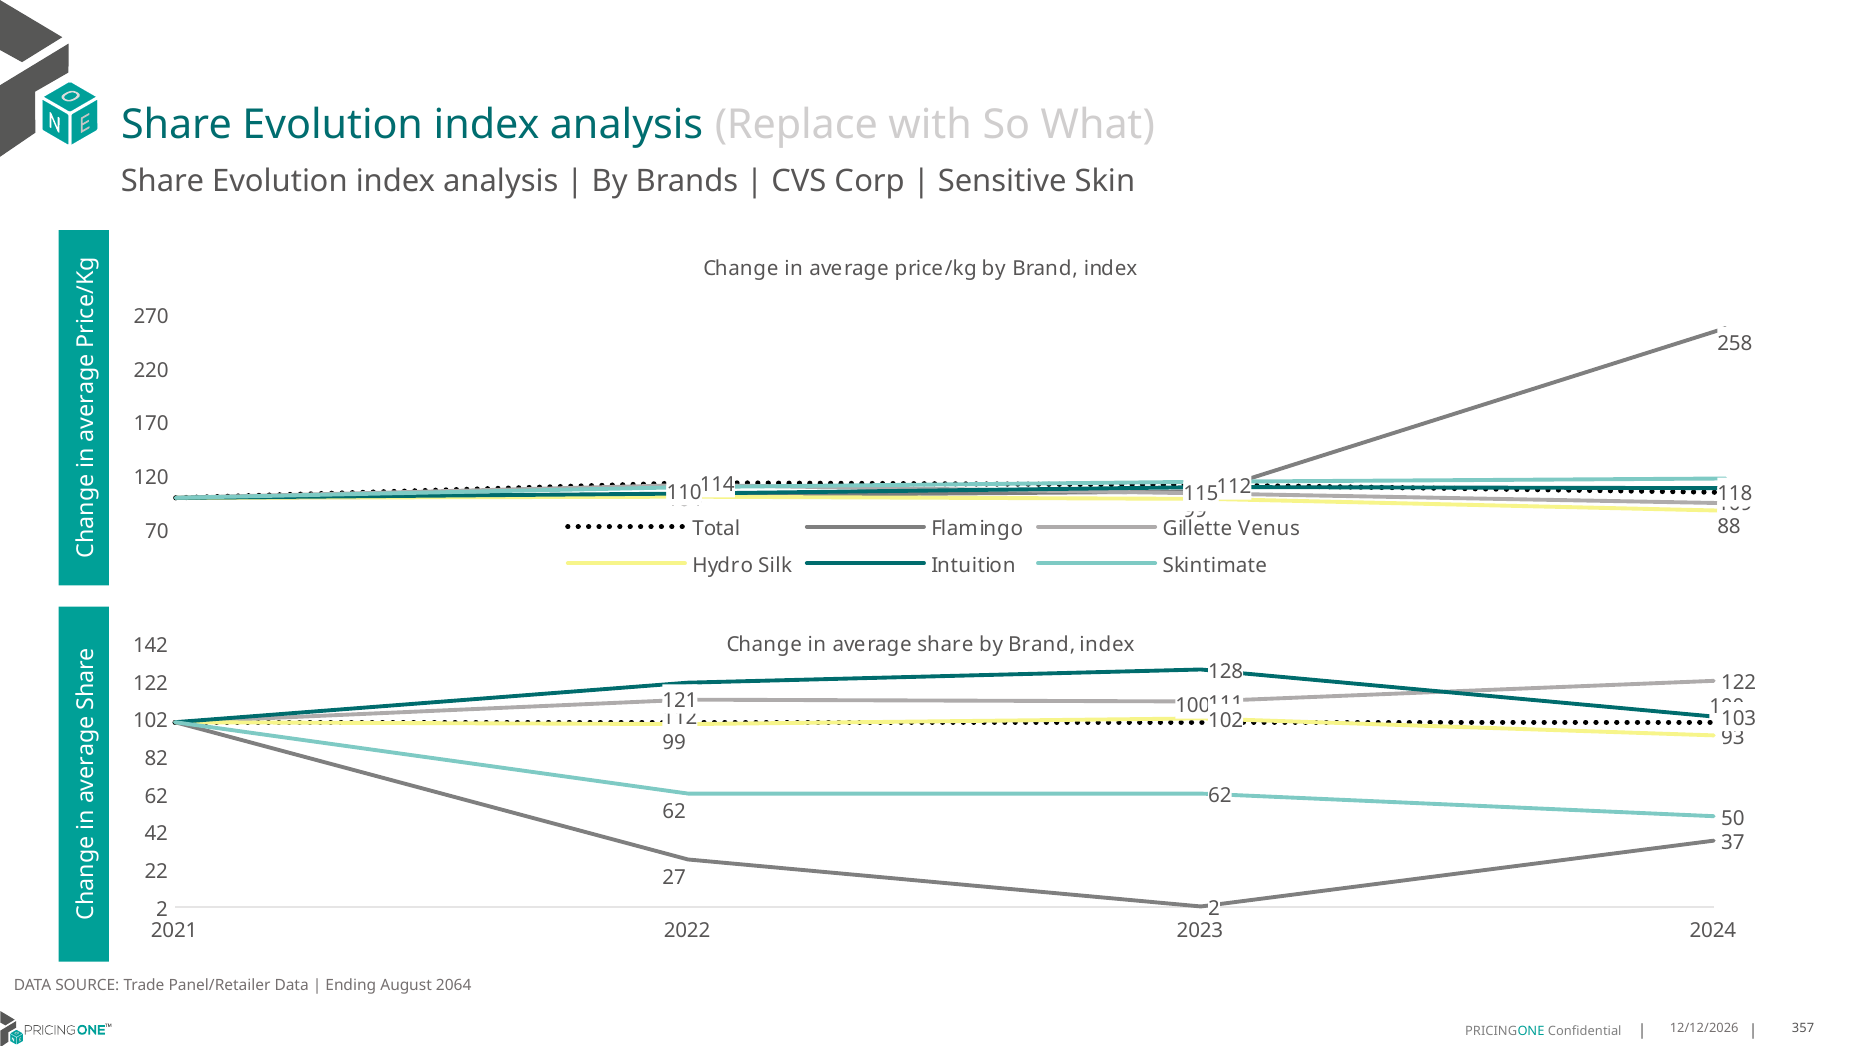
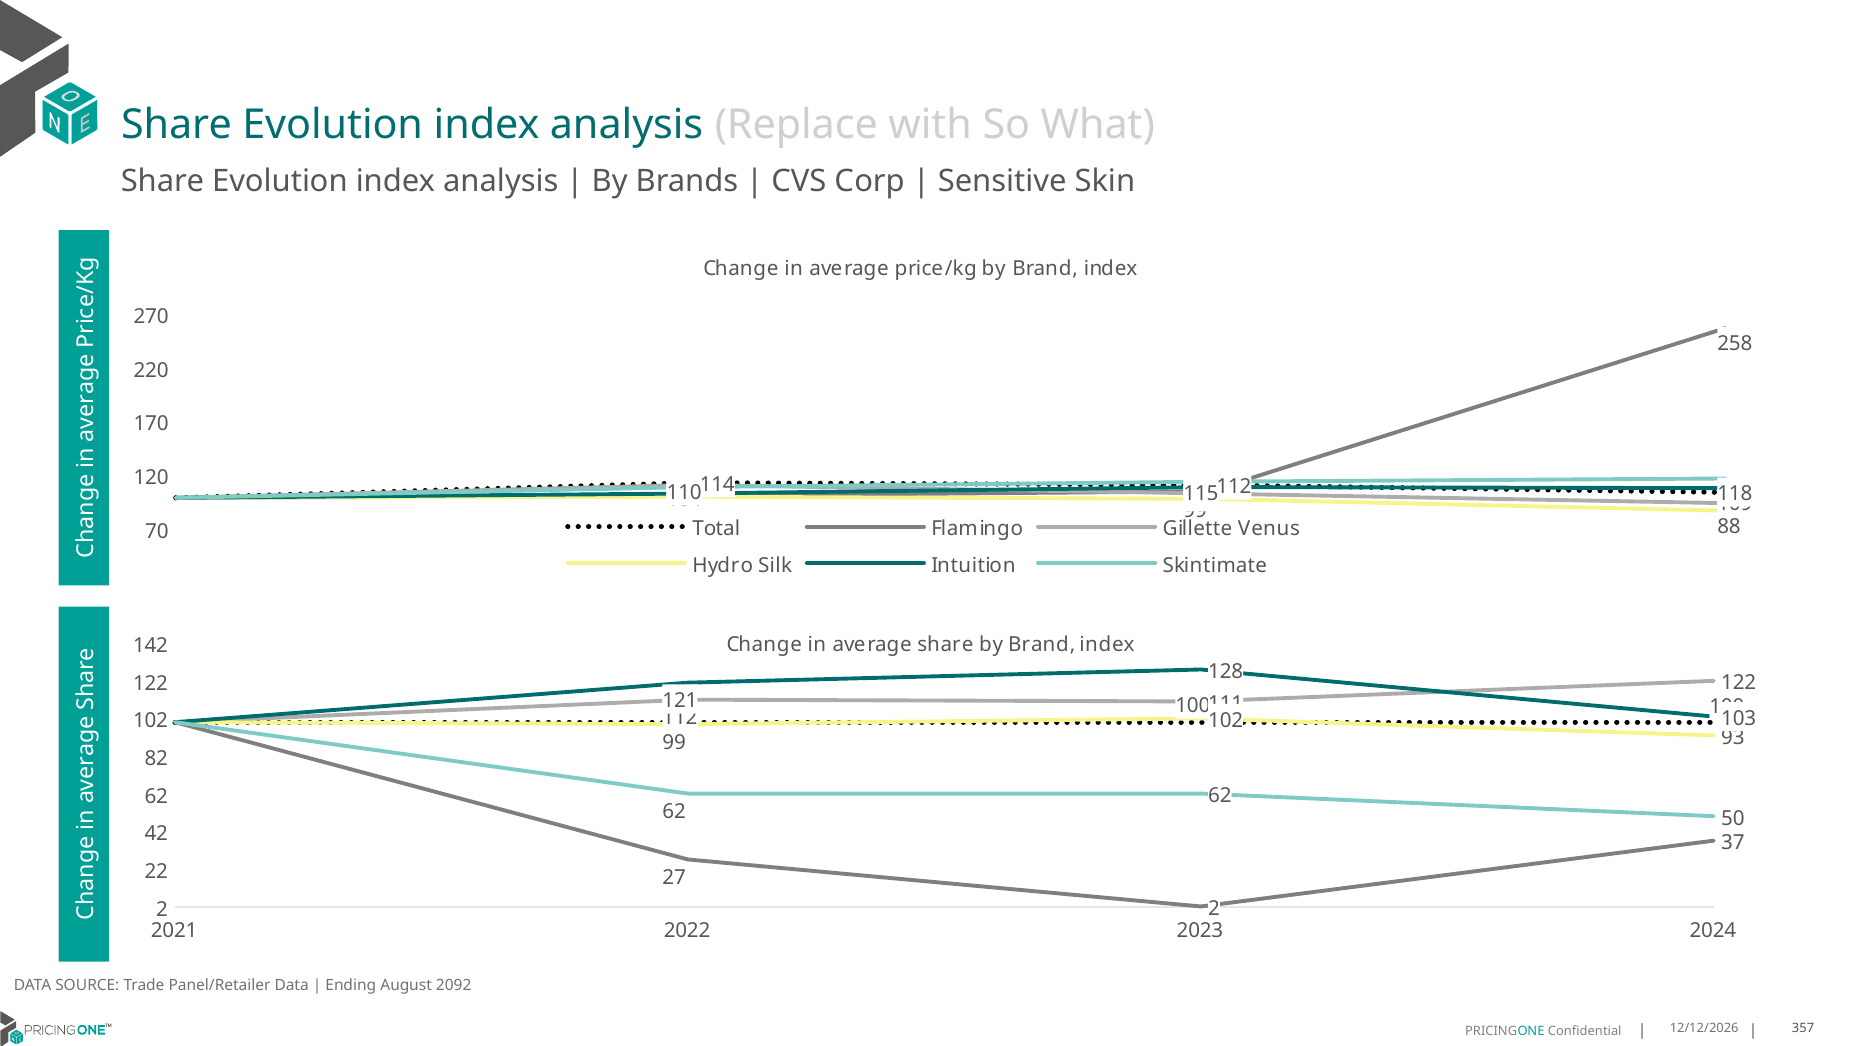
2064: 2064 -> 2092 (454, 985)
